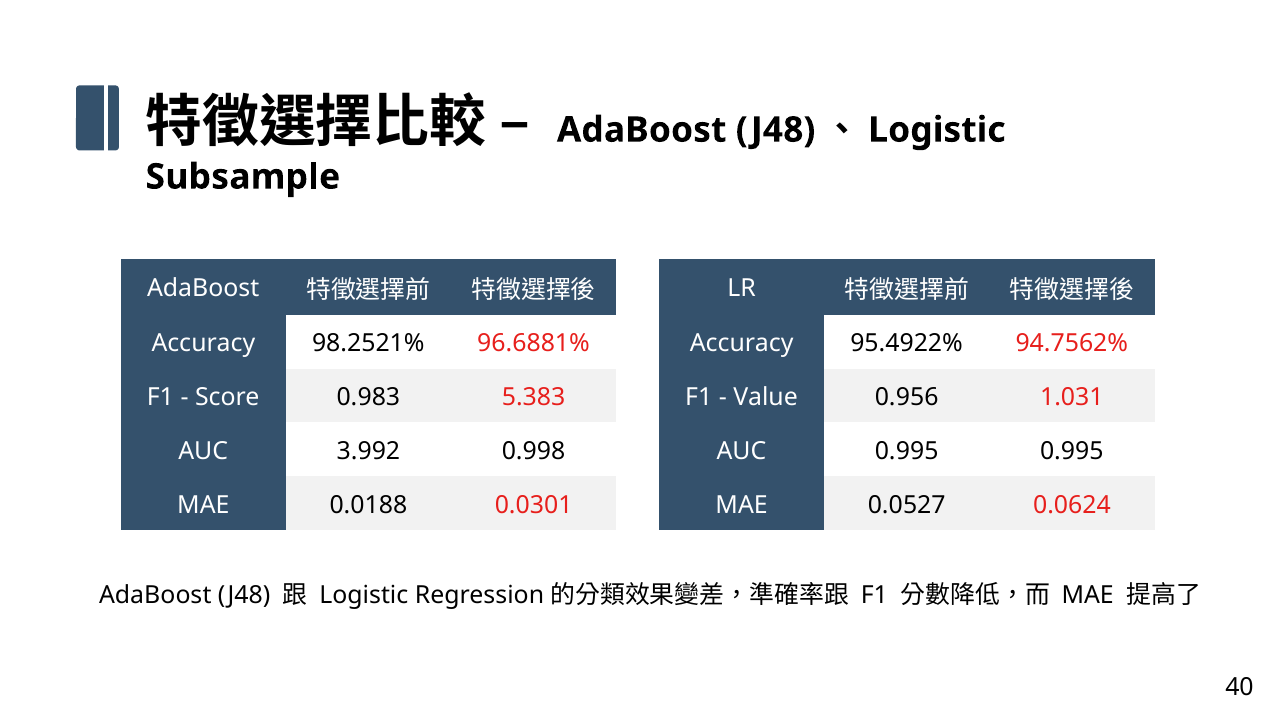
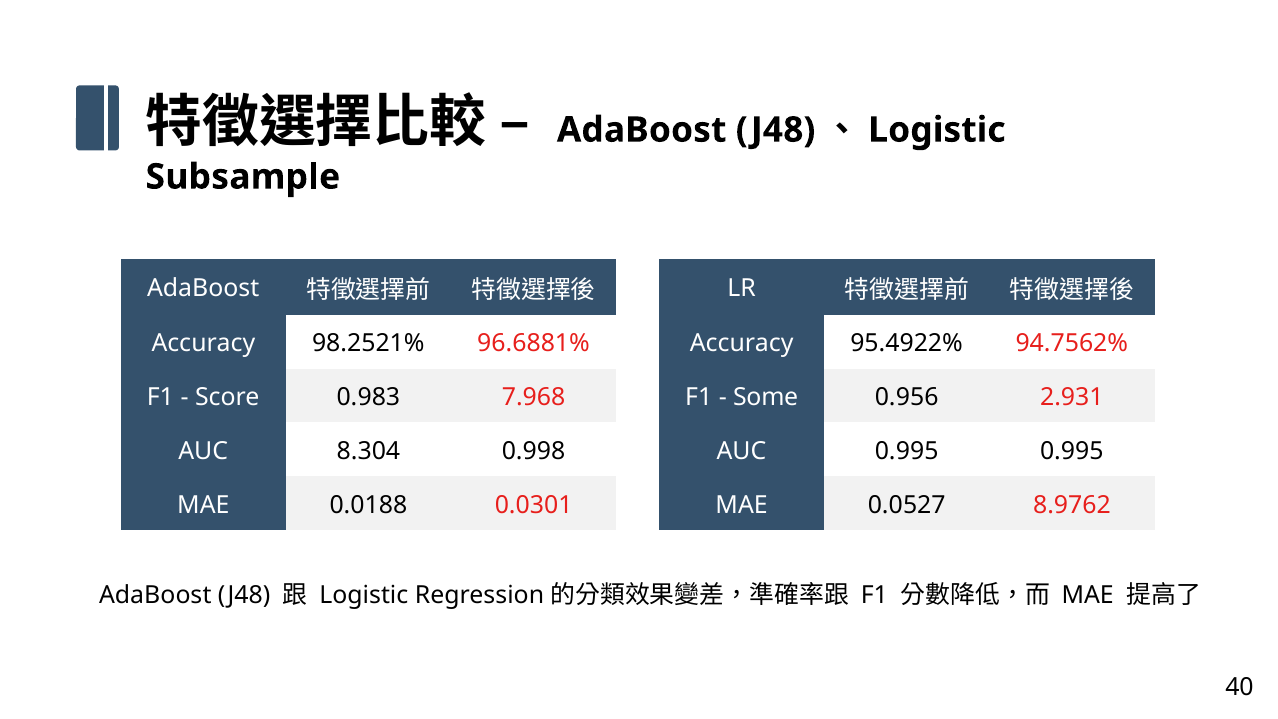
5.383: 5.383 -> 7.968 (534, 397)
Value: Value -> Some (766, 397)
1.031: 1.031 -> 2.931 (1072, 397)
3.992: 3.992 -> 8.304 (368, 451)
0.0624: 0.0624 -> 8.9762 (1072, 505)
